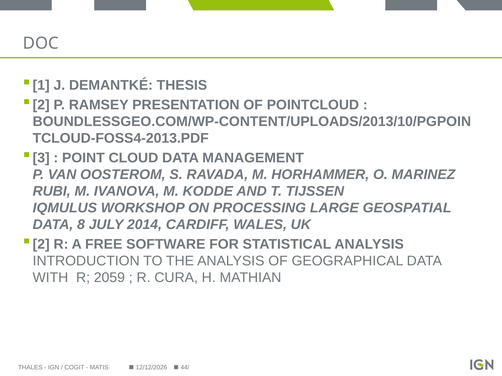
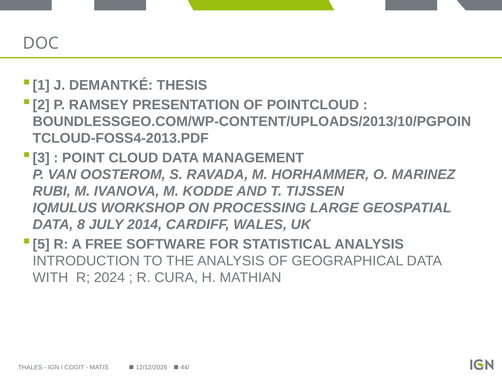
2: 2 -> 5 (41, 244)
2059: 2059 -> 2024 (109, 278)
